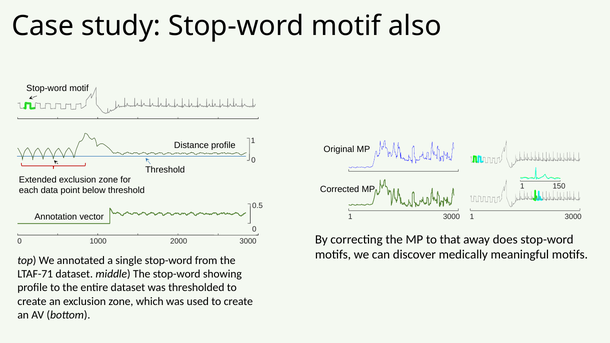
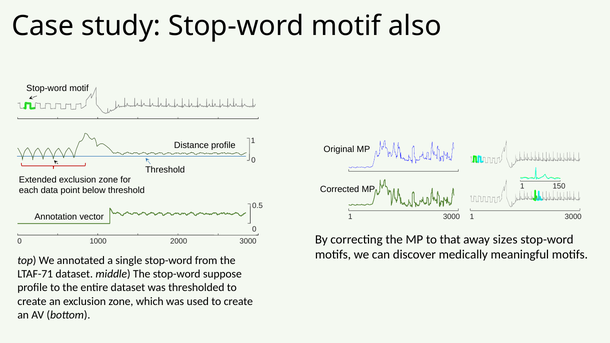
does: does -> sizes (505, 239)
showing: showing -> suppose (222, 274)
